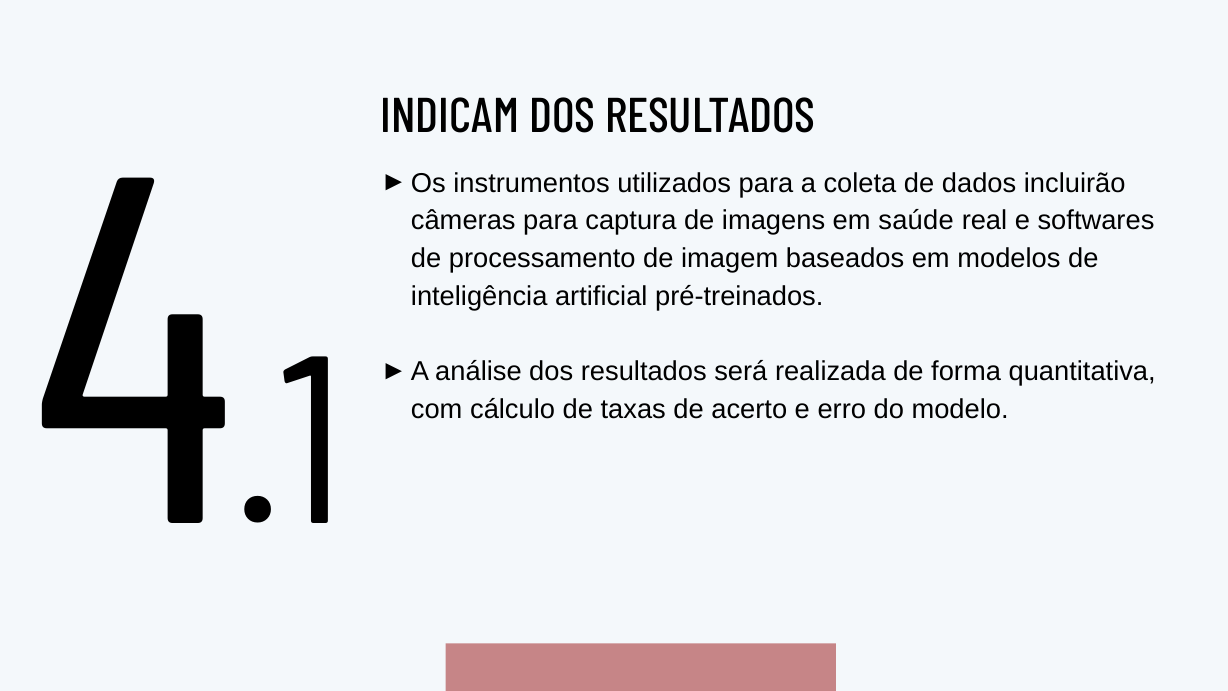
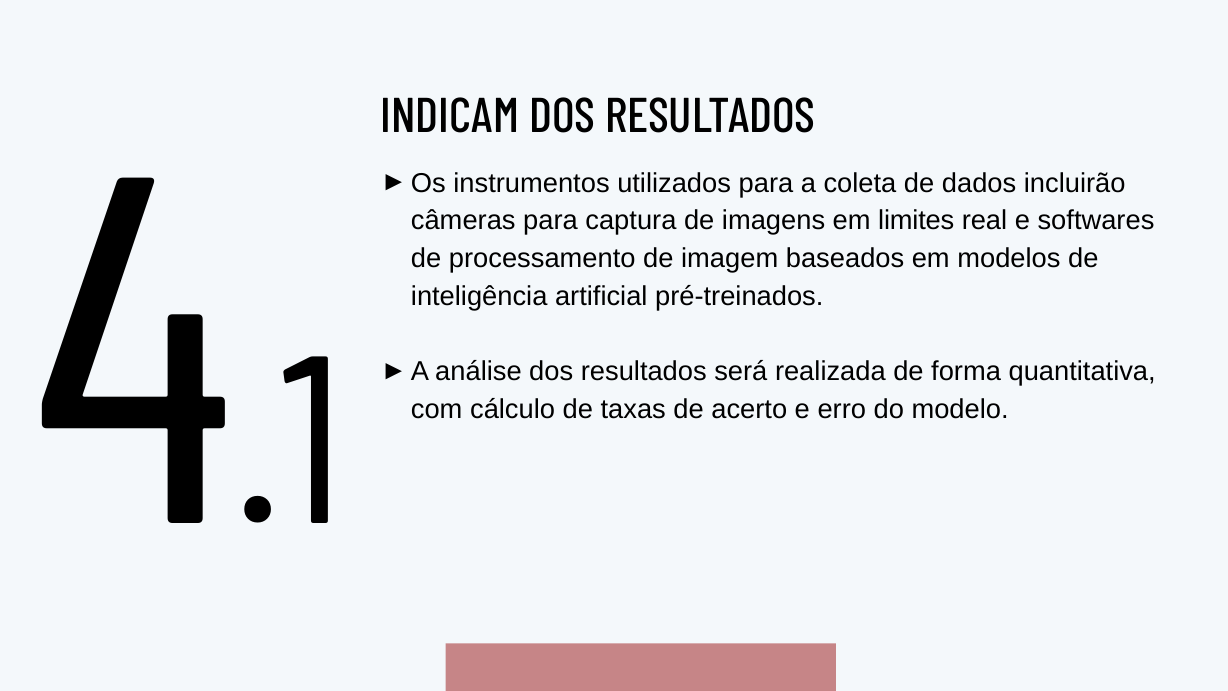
saúde: saúde -> limites (916, 221)
